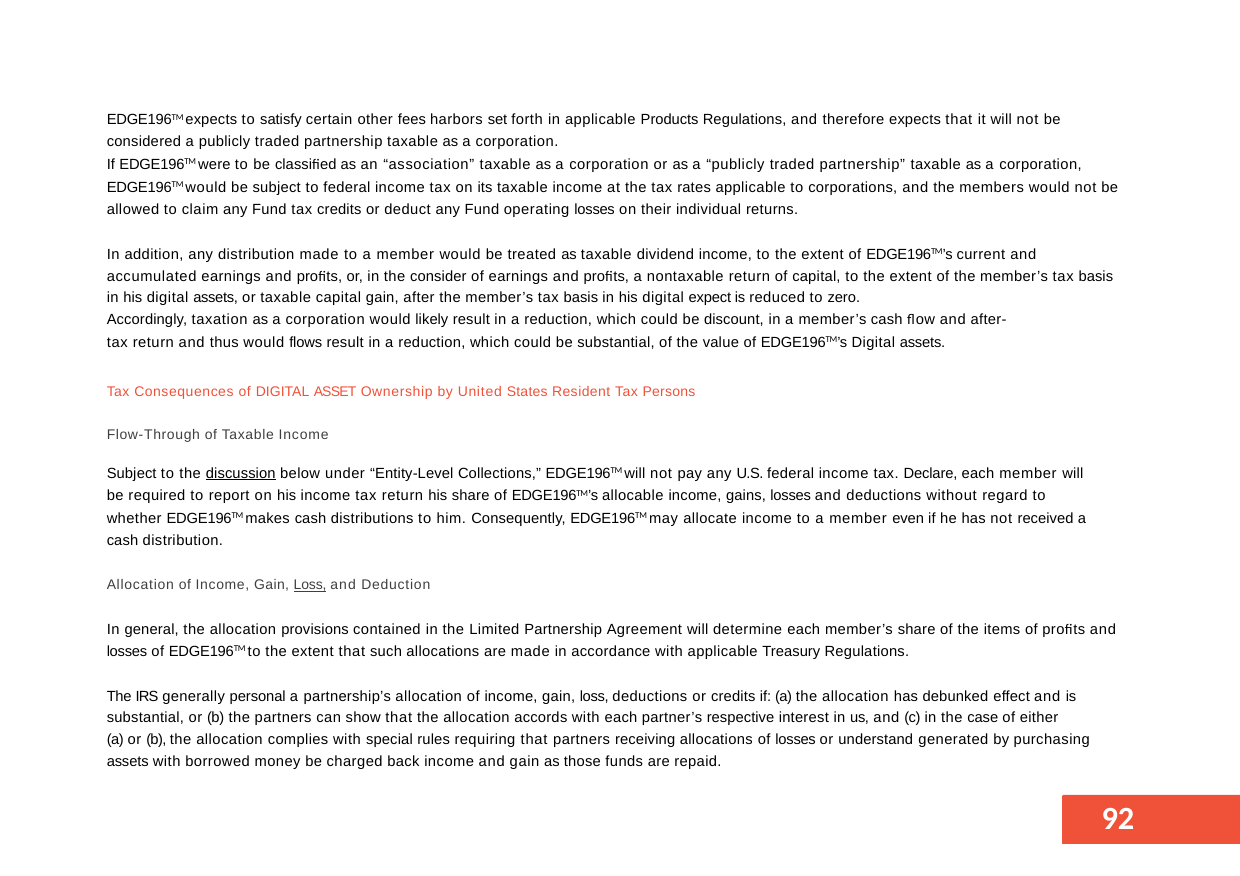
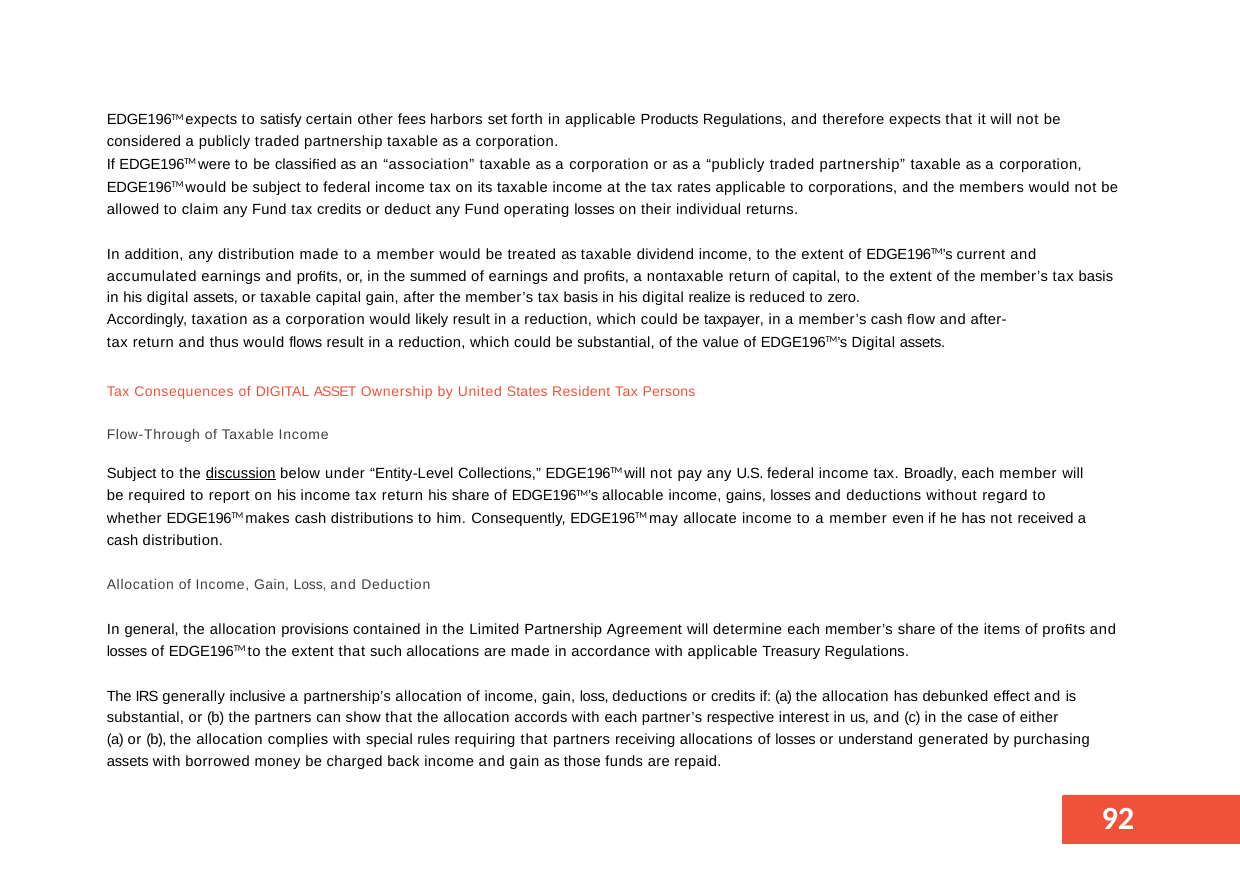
consider: consider -> summed (438, 276)
expect: expect -> realize (710, 298)
discount: discount -> taxpayer (734, 320)
Declare: Declare -> Broadly (930, 474)
Loss underline: present -> none (310, 585)
personal: personal -> inclusive (258, 697)
